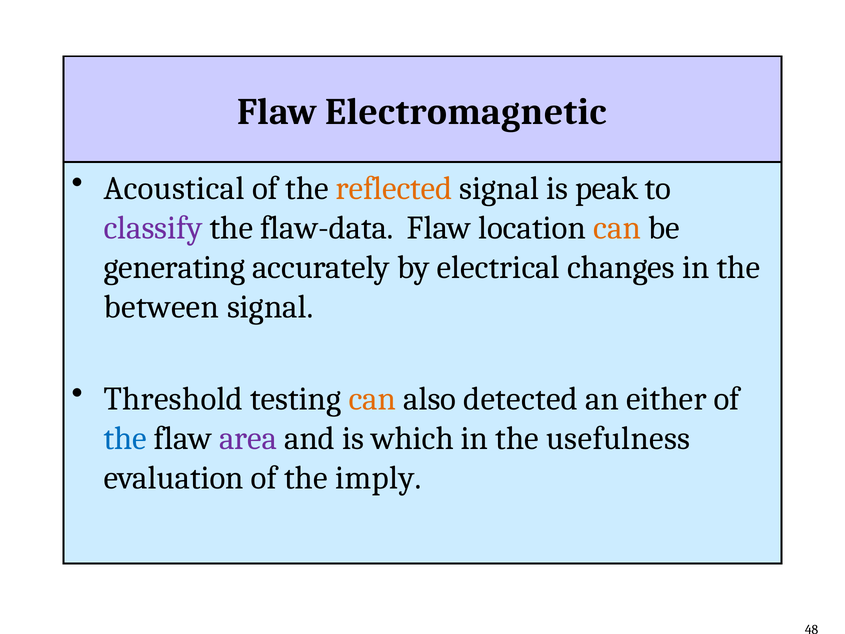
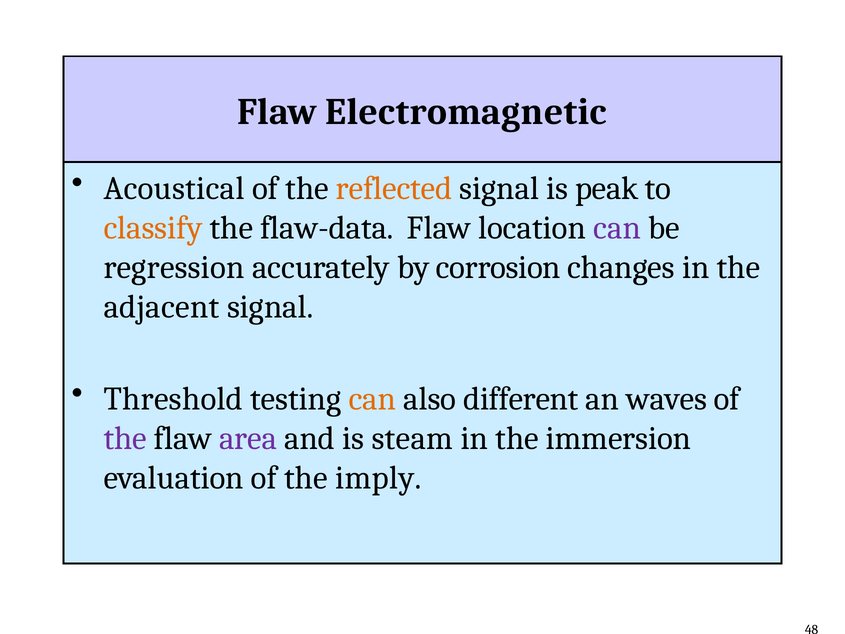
classify colour: purple -> orange (153, 228)
can colour: orange -> purple (617, 228)
generating: generating -> regression (174, 267)
electrical: electrical -> corrosion (498, 267)
between: between -> adjacent (161, 307)
detected: detected -> different (521, 399)
either: either -> waves (667, 399)
the colour: blue -> purple (125, 438)
which: which -> steam (412, 438)
usefulness: usefulness -> immersion (618, 438)
